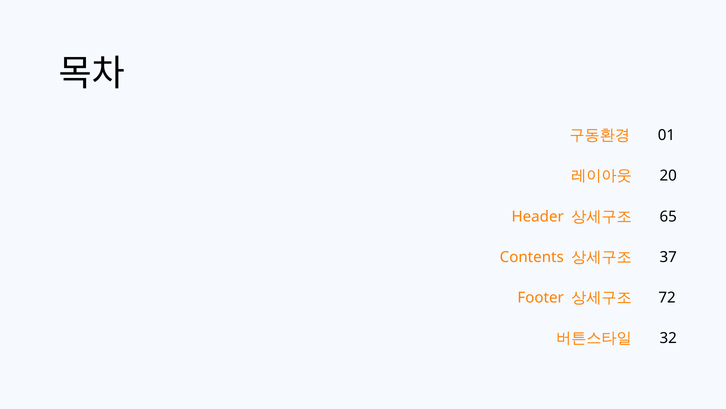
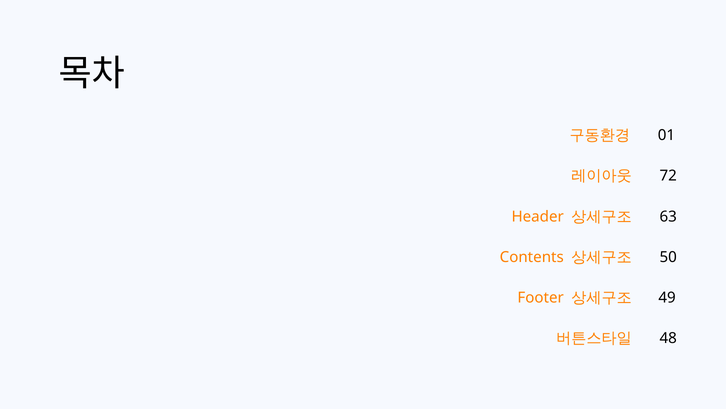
20: 20 -> 72 (668, 176)
65: 65 -> 63 (668, 216)
37: 37 -> 50 (668, 257)
72: 72 -> 49 (667, 297)
32: 32 -> 48 (668, 338)
